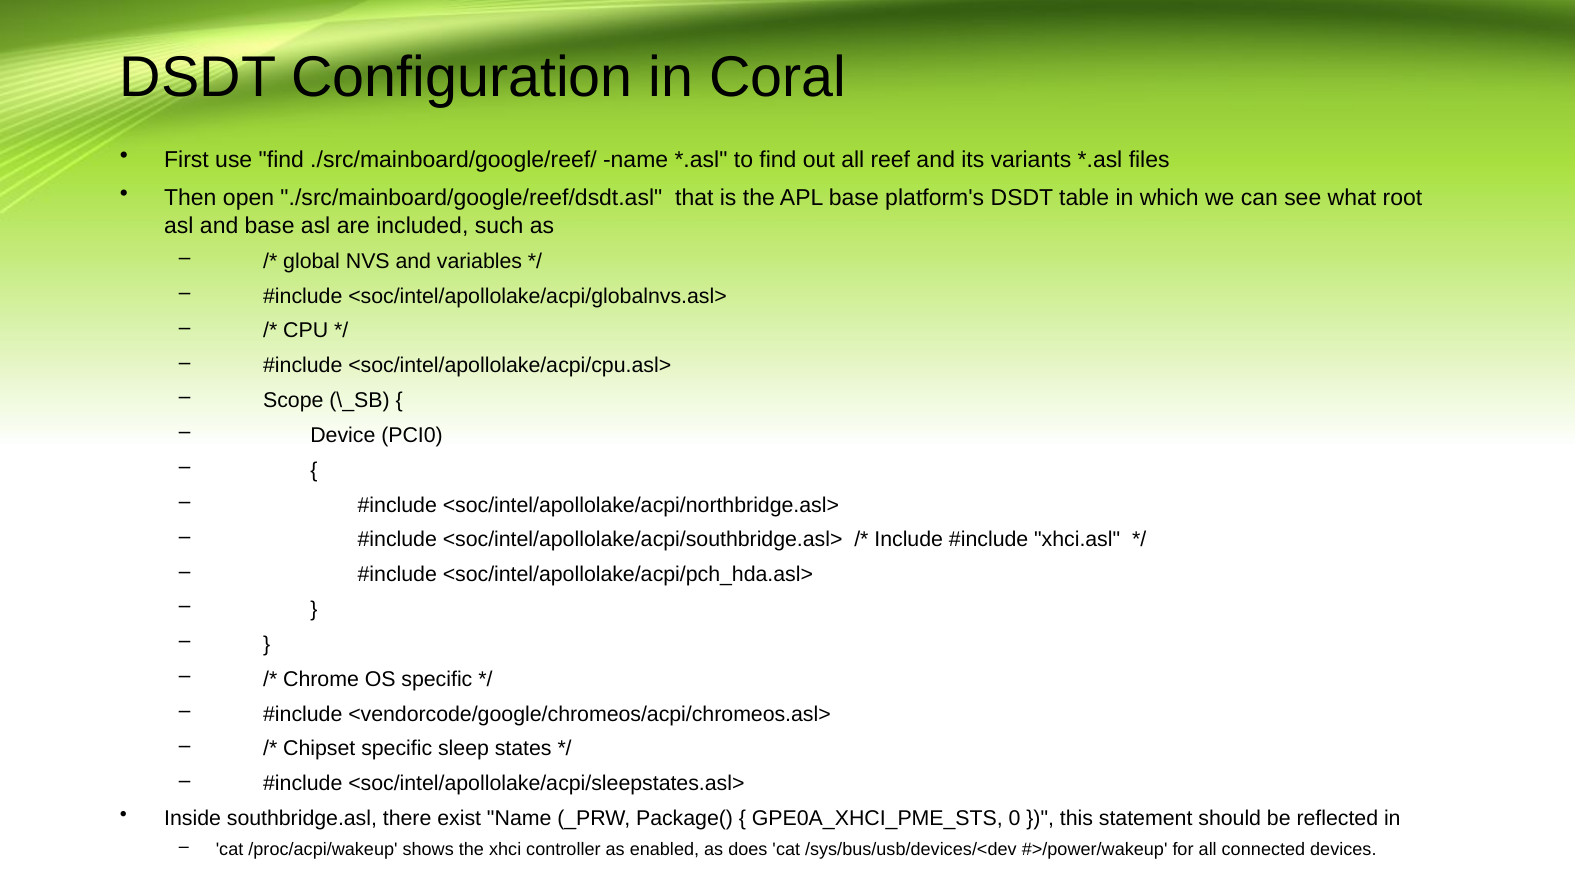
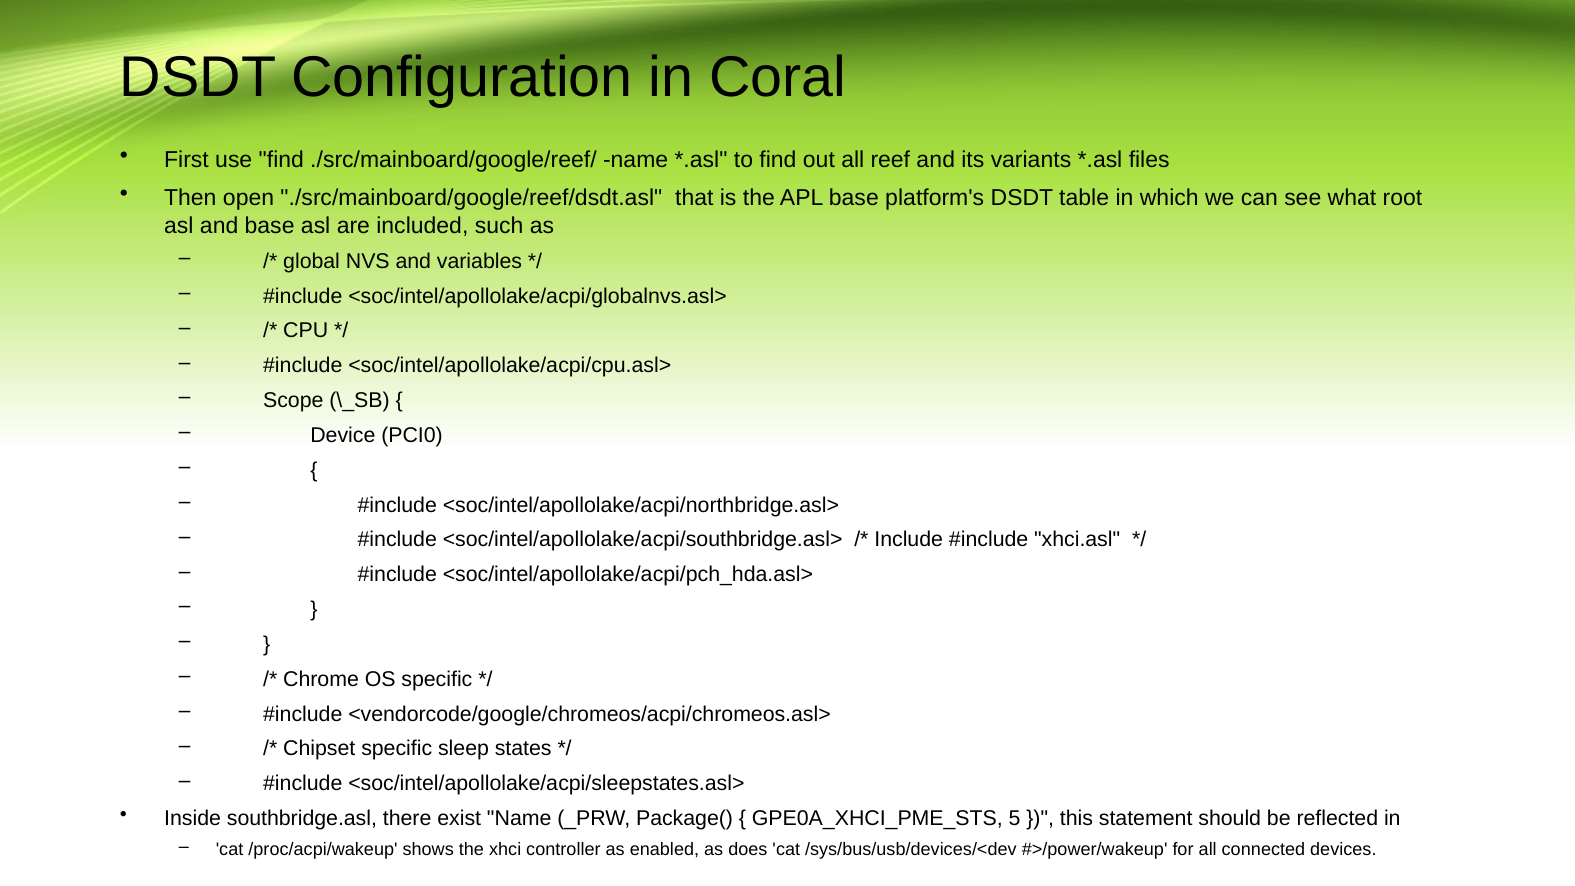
0: 0 -> 5 (1015, 819)
